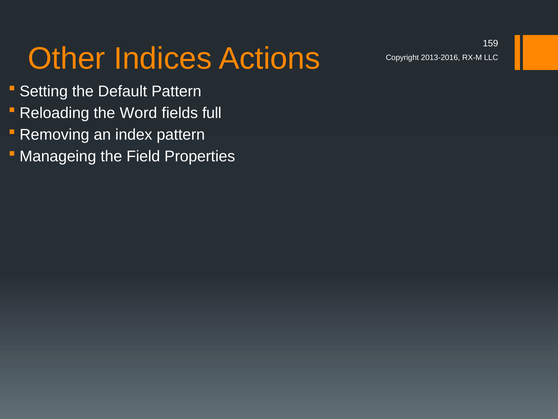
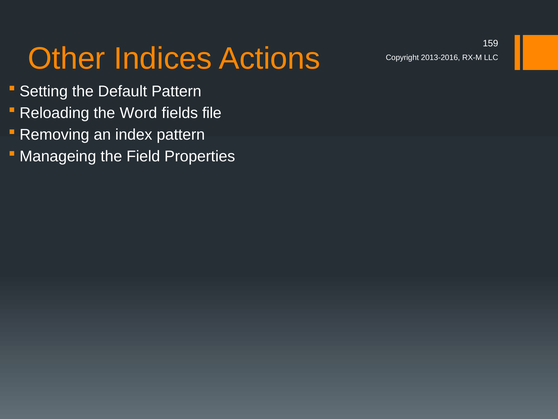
full: full -> file (212, 113)
